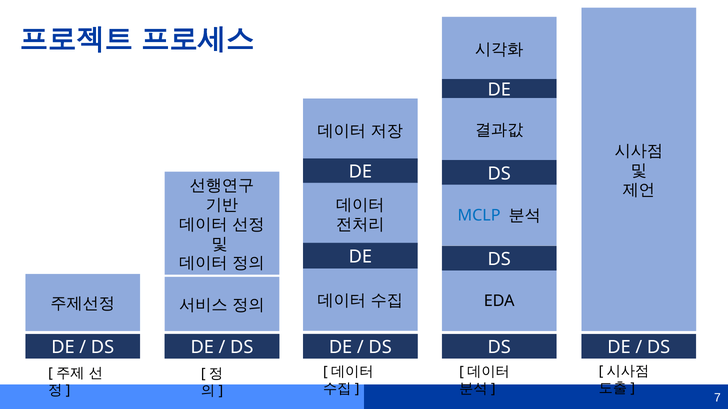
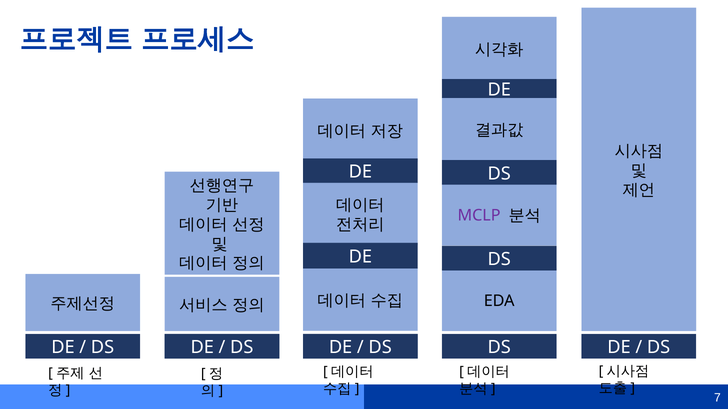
MCLP colour: blue -> purple (479, 216)
